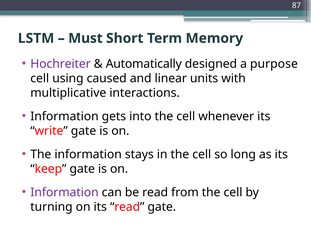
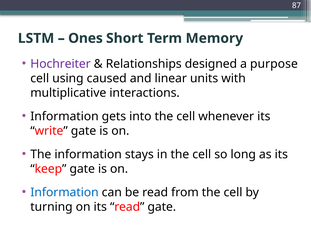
Must: Must -> Ones (85, 38)
Automatically: Automatically -> Relationships (144, 64)
Information colour: purple -> blue (64, 193)
